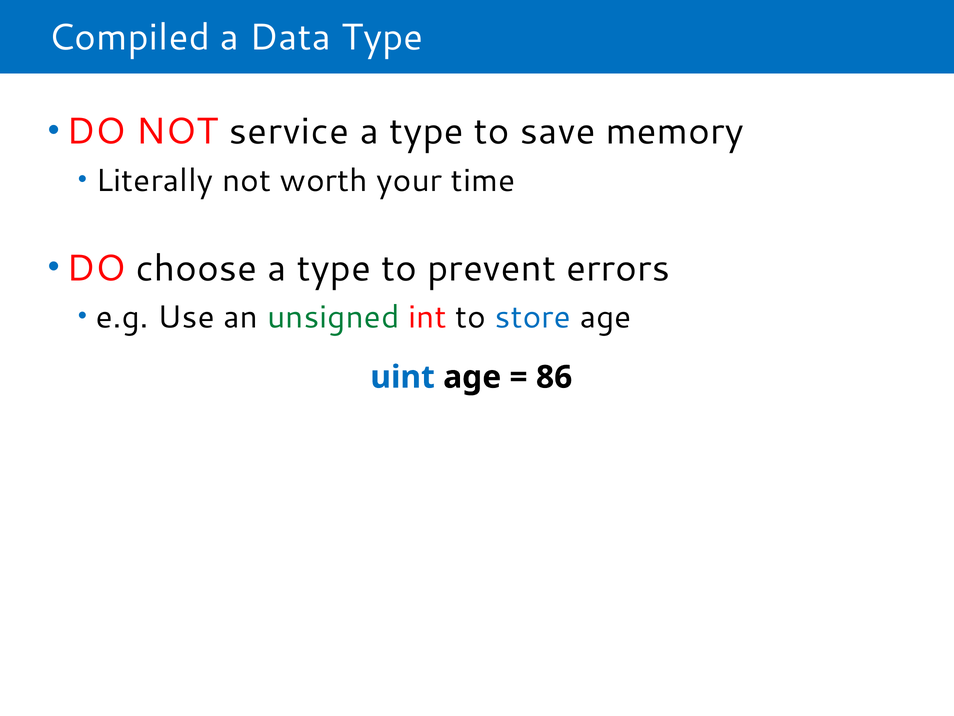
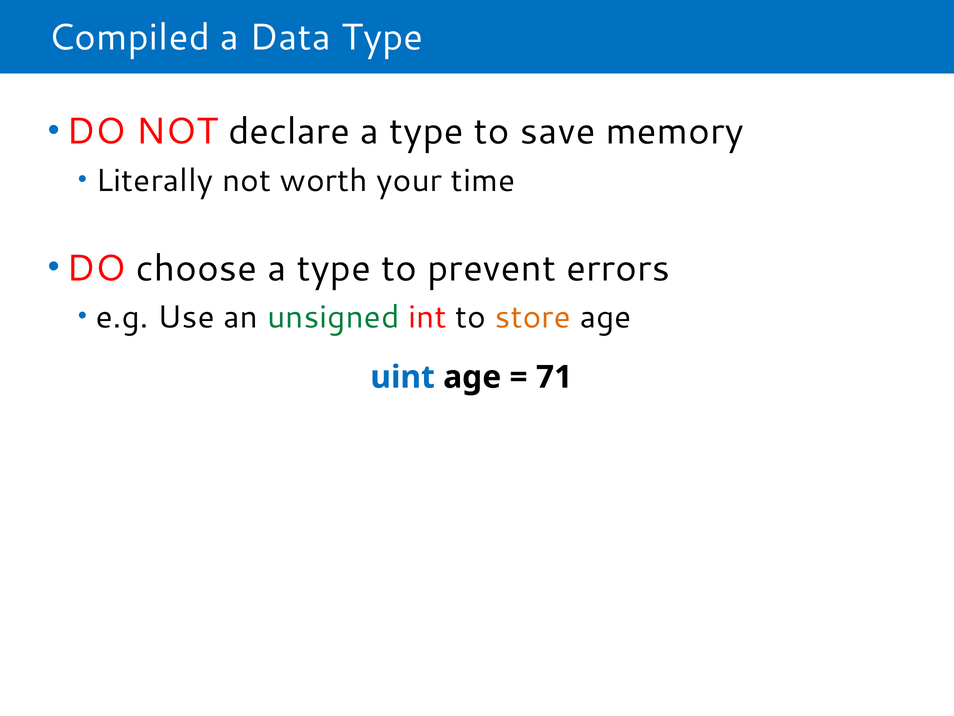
service: service -> declare (289, 131)
store colour: blue -> orange (533, 317)
86: 86 -> 71 (554, 377)
